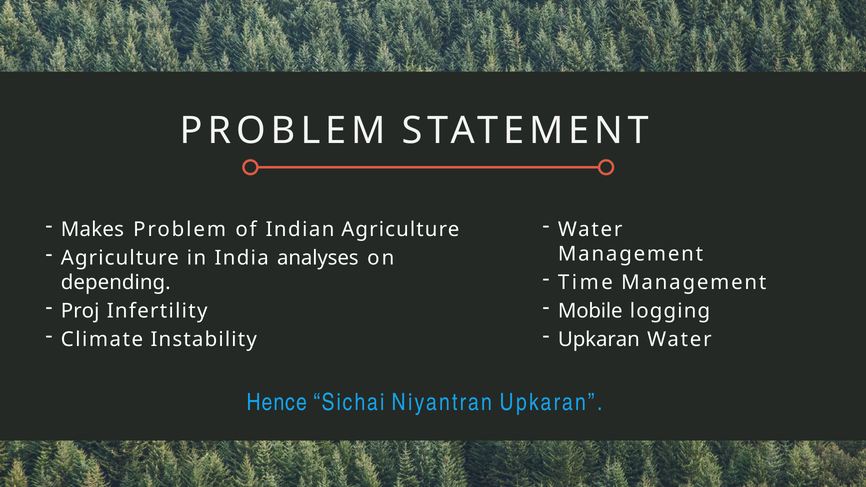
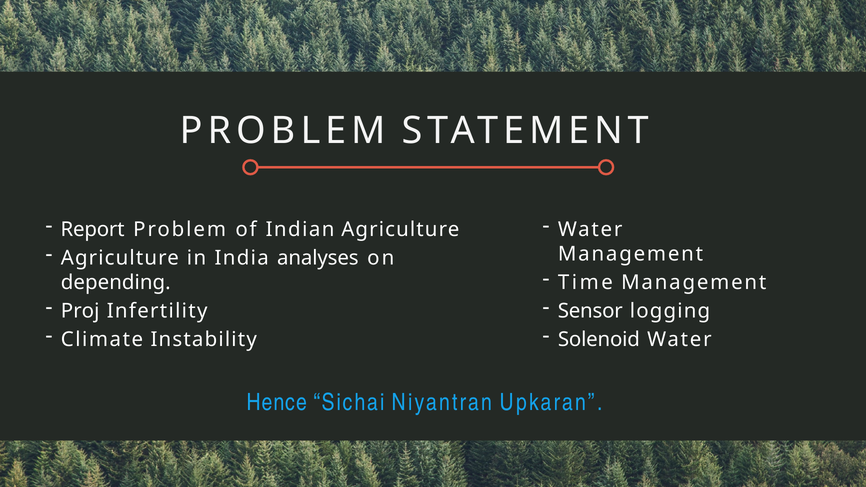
Makes: Makes -> Report (93, 230)
Mobile: Mobile -> Sensor (590, 311)
Upkaran: Upkaran -> Solenoid (599, 339)
